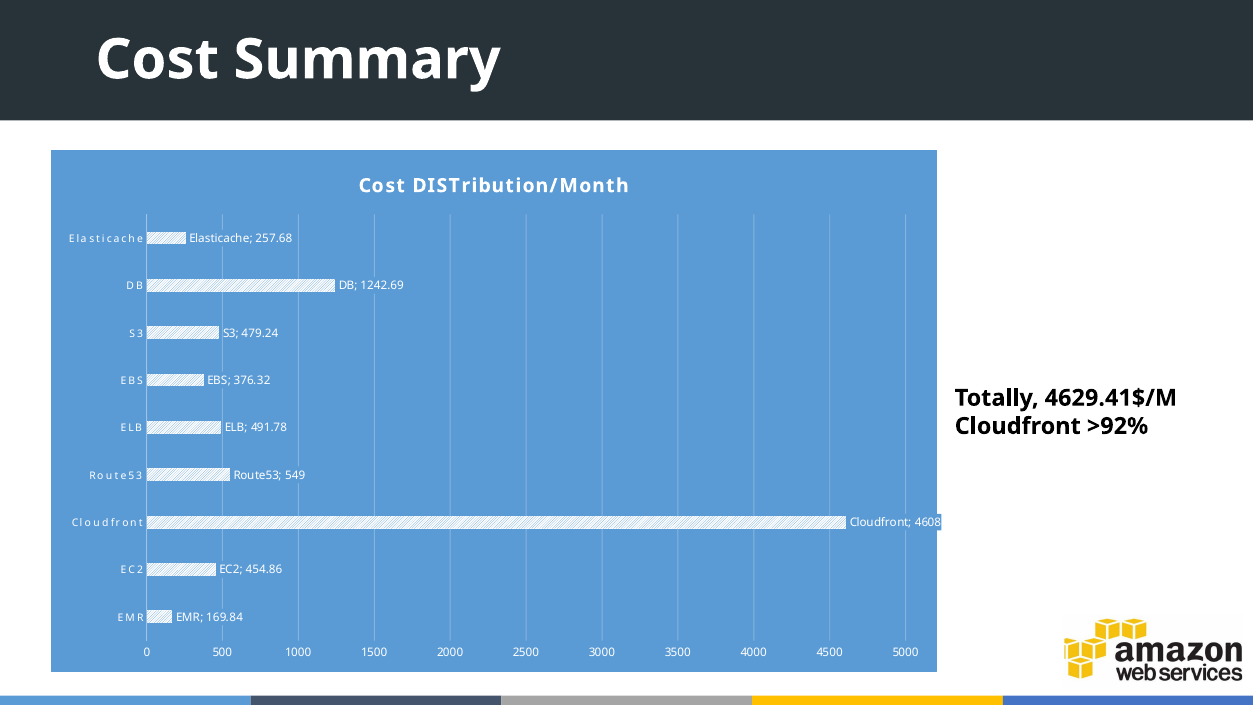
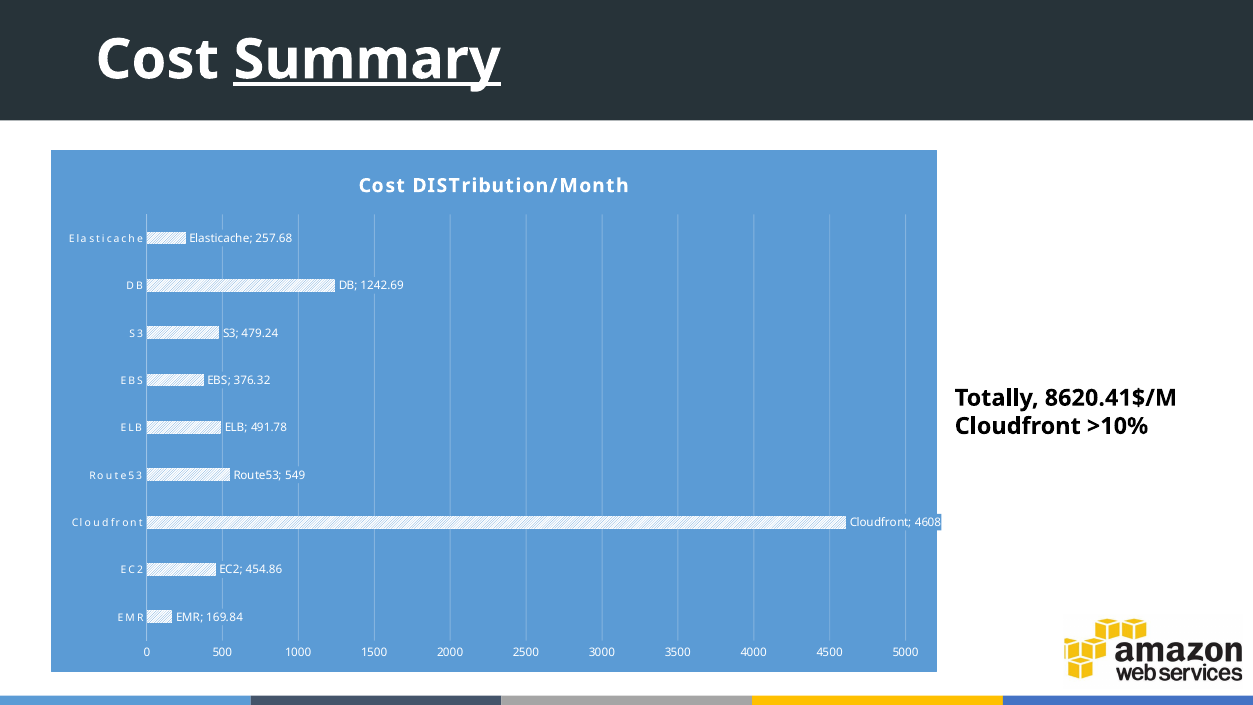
Summary underline: none -> present (367, 60)
4629.41$/M: 4629.41$/M -> 8620.41$/M (1111, 398)
>92%: >92% -> >10% (1118, 426)
